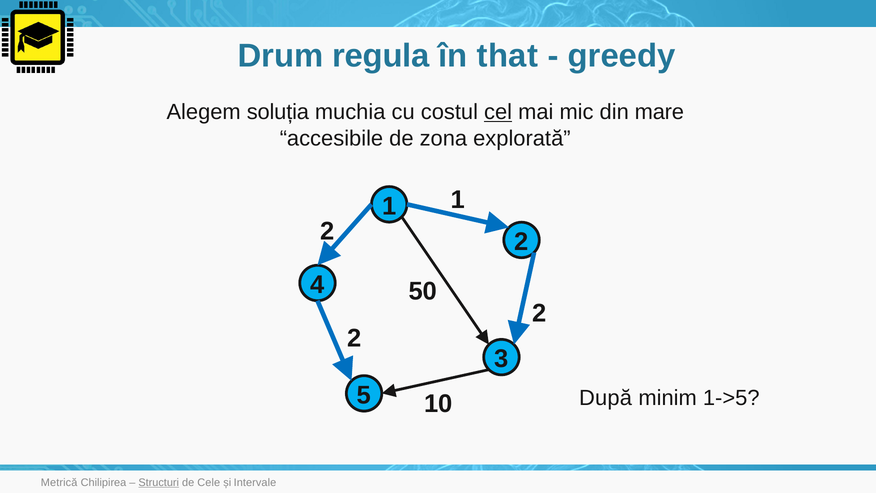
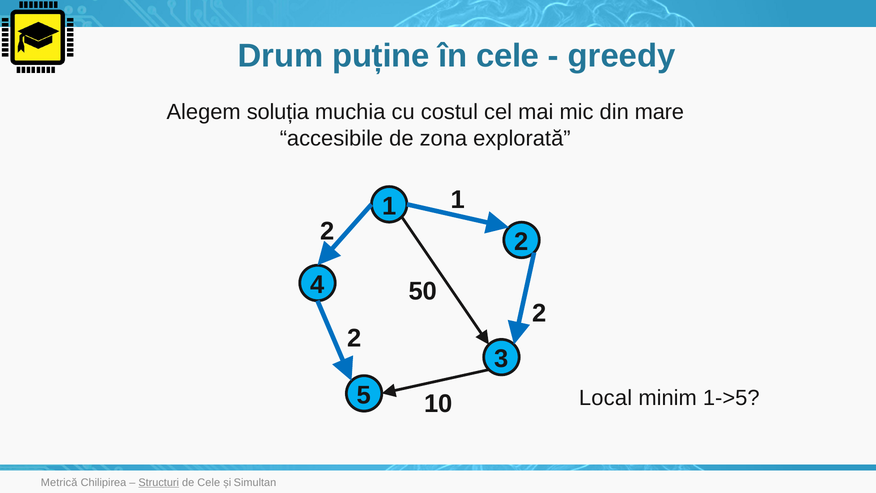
regula: regula -> puține (381, 56)
în that: that -> cele (508, 56)
cel underline: present -> none (498, 112)
După: După -> Local (606, 398)
Intervale: Intervale -> Simultan (255, 482)
